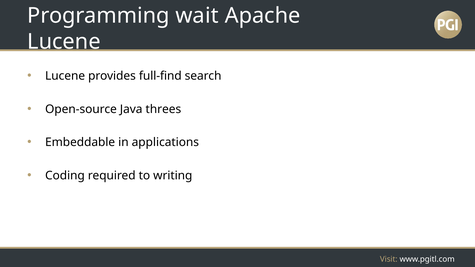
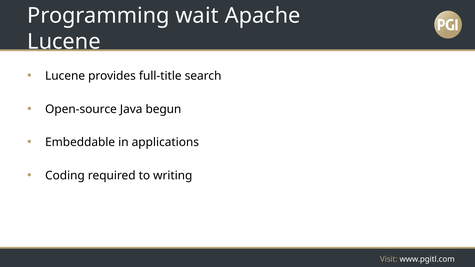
full-find: full-find -> full-title (160, 76)
threes: threes -> begun (163, 109)
